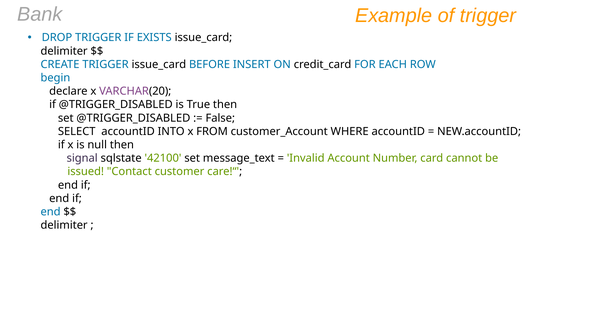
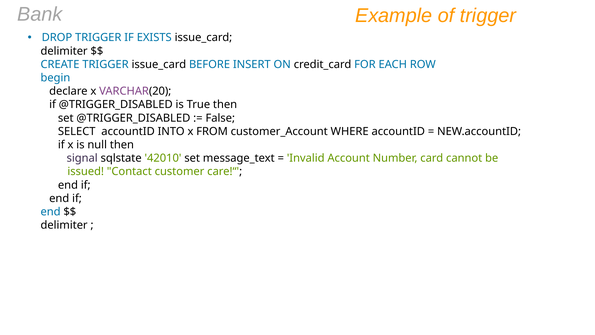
42100: 42100 -> 42010 (163, 158)
